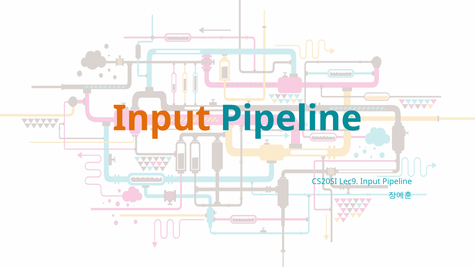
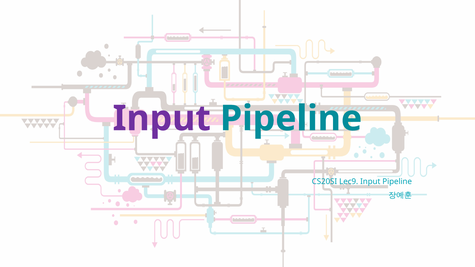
Input colour: orange -> purple (162, 119)
